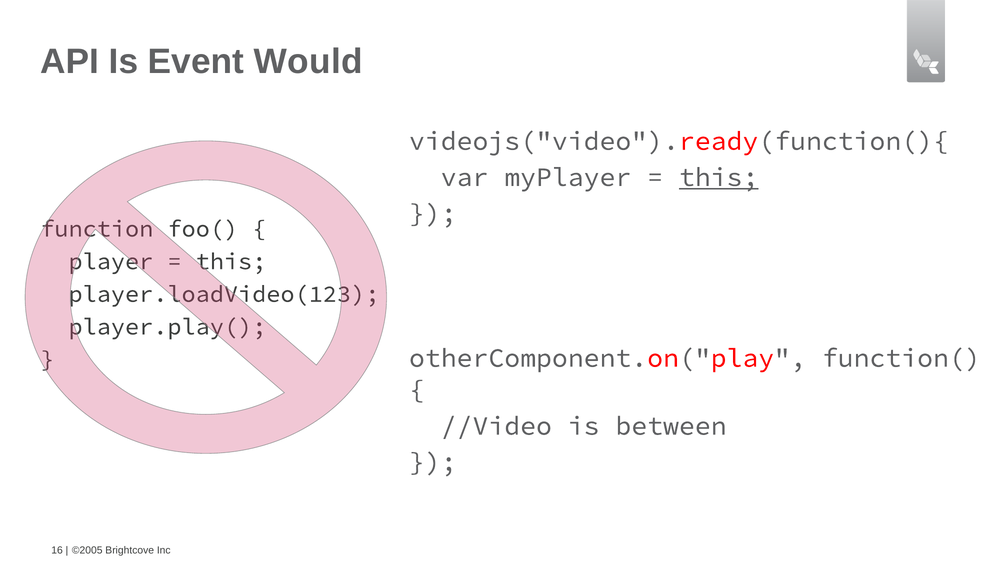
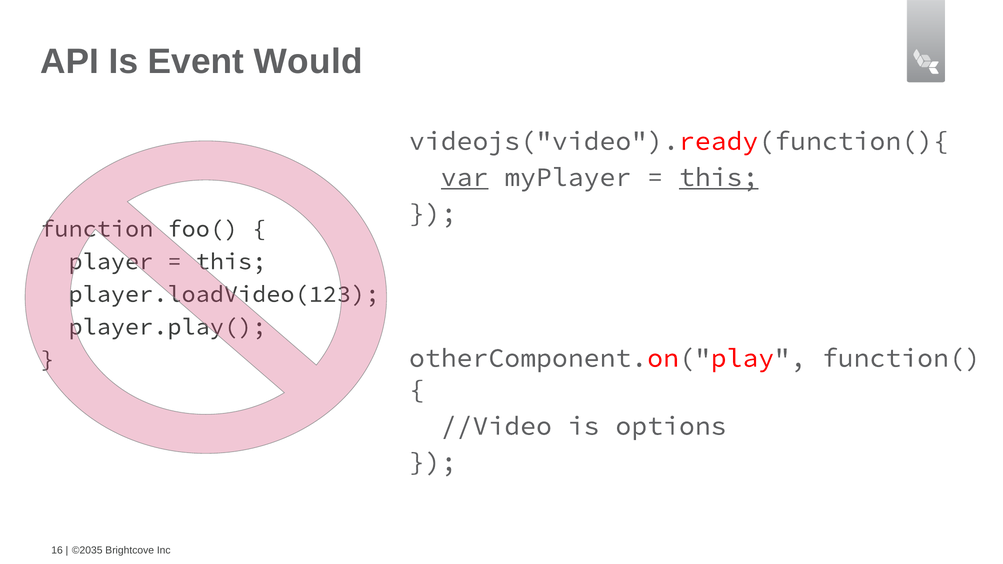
var underline: none -> present (465, 177)
between: between -> options (671, 426)
©2005: ©2005 -> ©2035 (87, 551)
